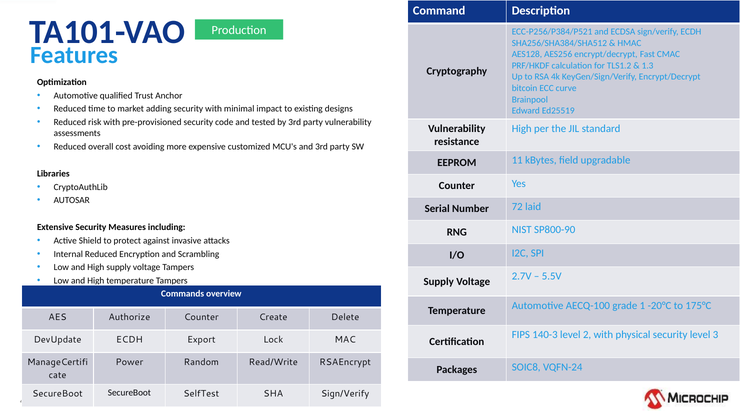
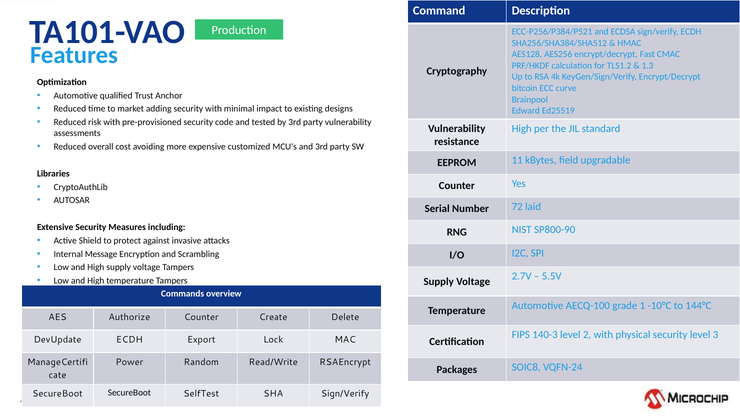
Internal Reduced: Reduced -> Message (101, 254)
-20°C: -20°C -> -10°C (659, 306)
175°C: 175°C -> 144°C (698, 306)
